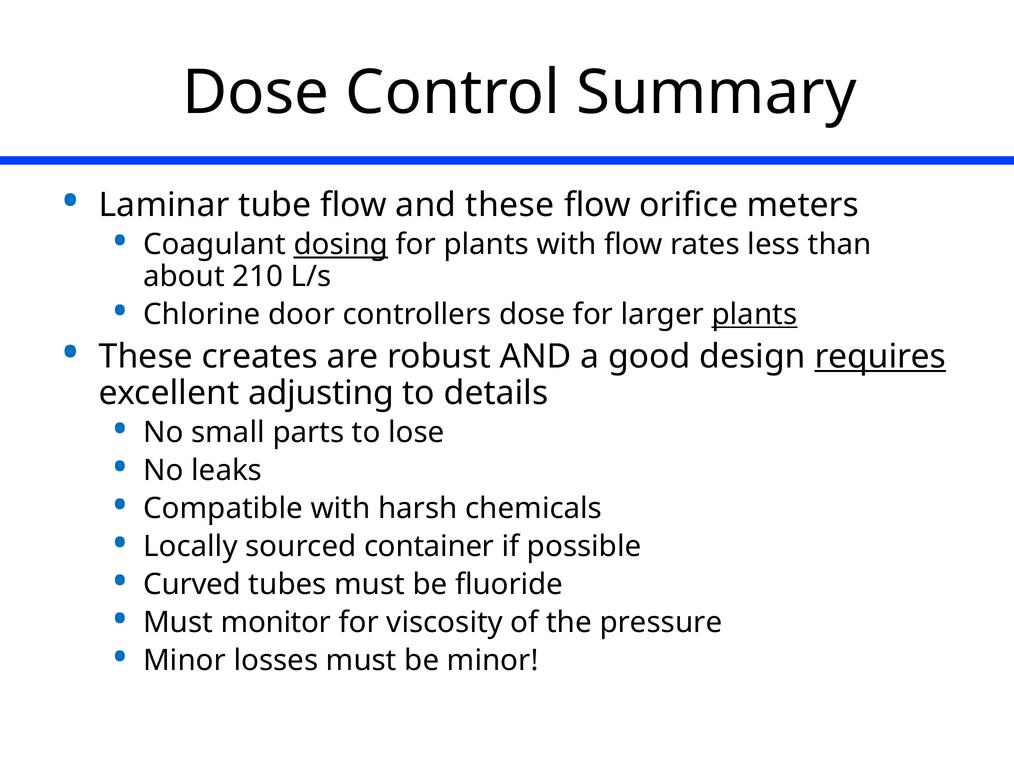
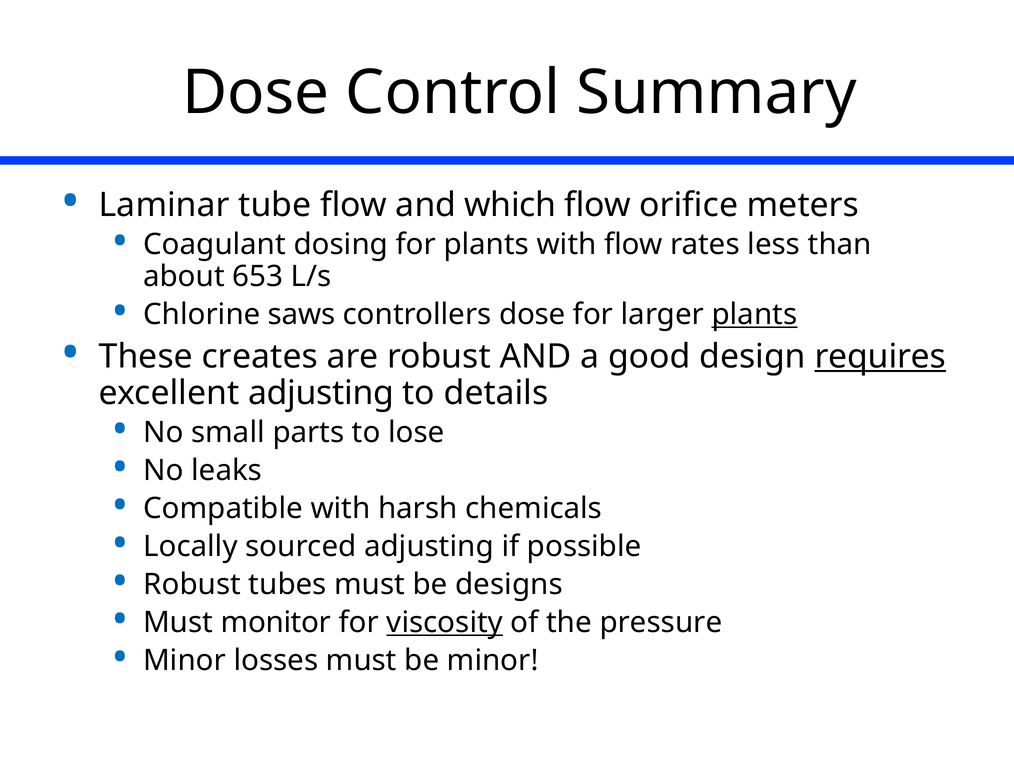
and these: these -> which (510, 205)
dosing underline: present -> none (341, 245)
210: 210 -> 653 (258, 277)
door: door -> saws (302, 315)
sourced container: container -> adjusting (429, 547)
Curved: Curved -> Robust (192, 585)
fluoride: fluoride -> designs (509, 585)
viscosity underline: none -> present (445, 623)
